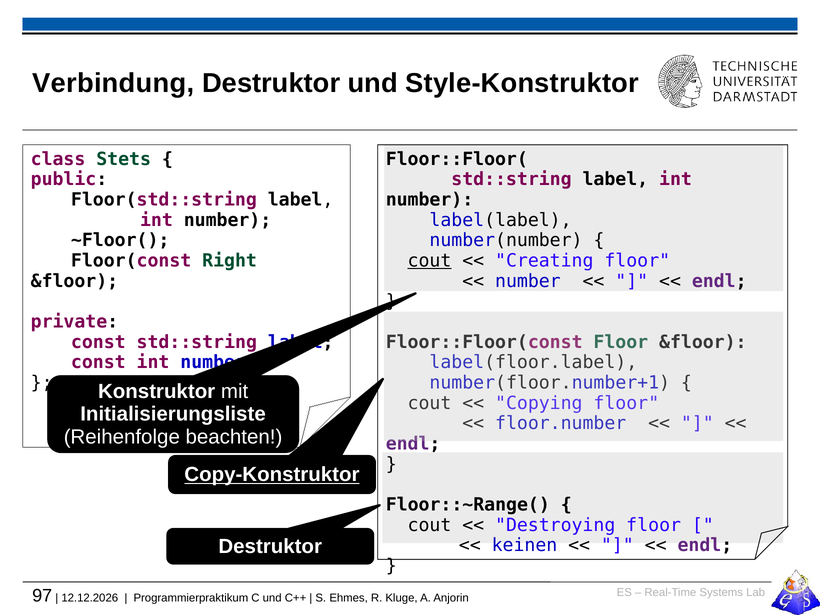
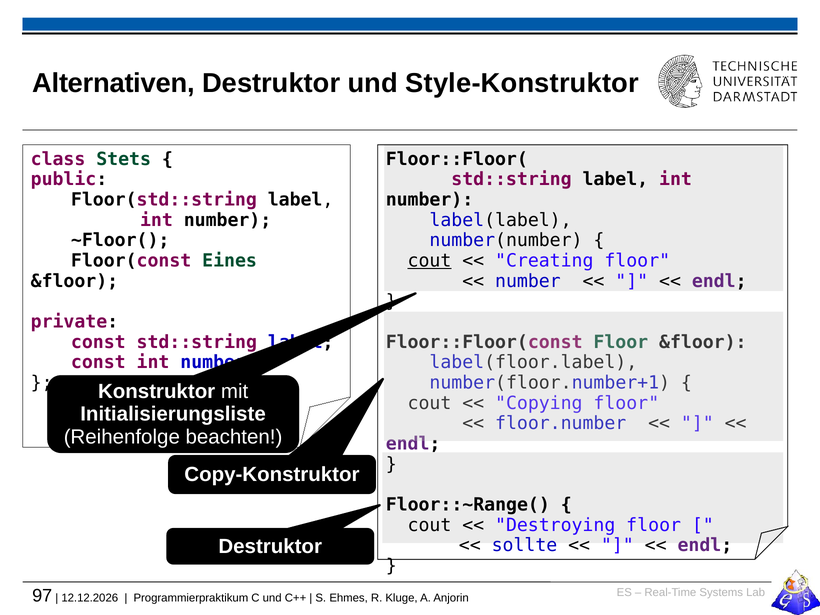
Verbindung: Verbindung -> Alternativen (113, 83)
Right: Right -> Eines (230, 261)
Copy-Konstruktor underline: present -> none (272, 475)
keinen: keinen -> sollte (524, 545)
